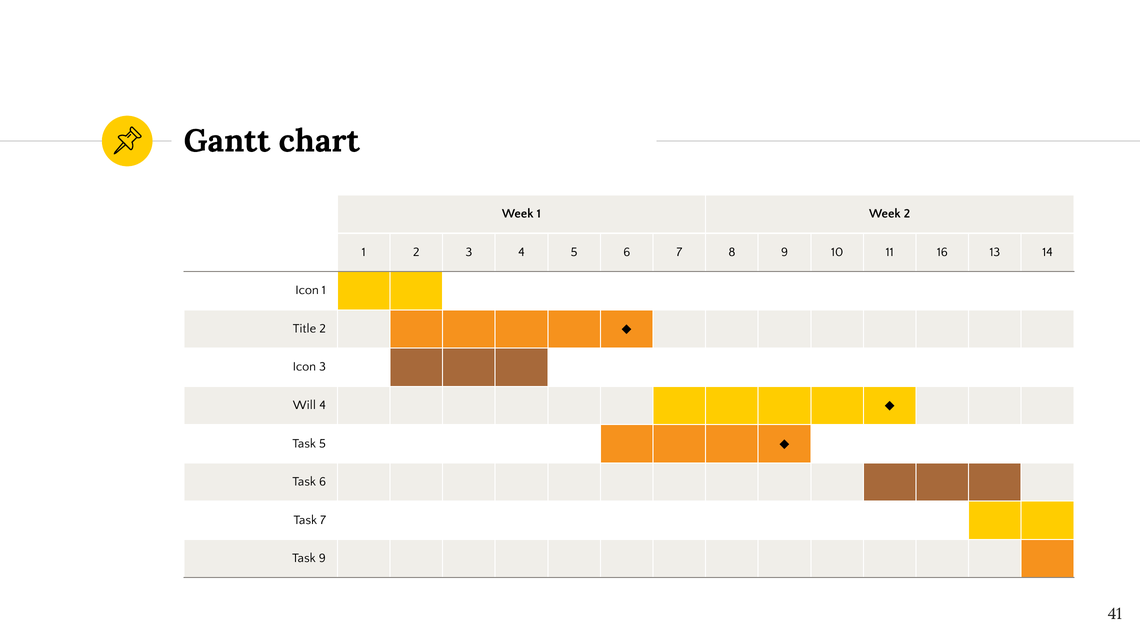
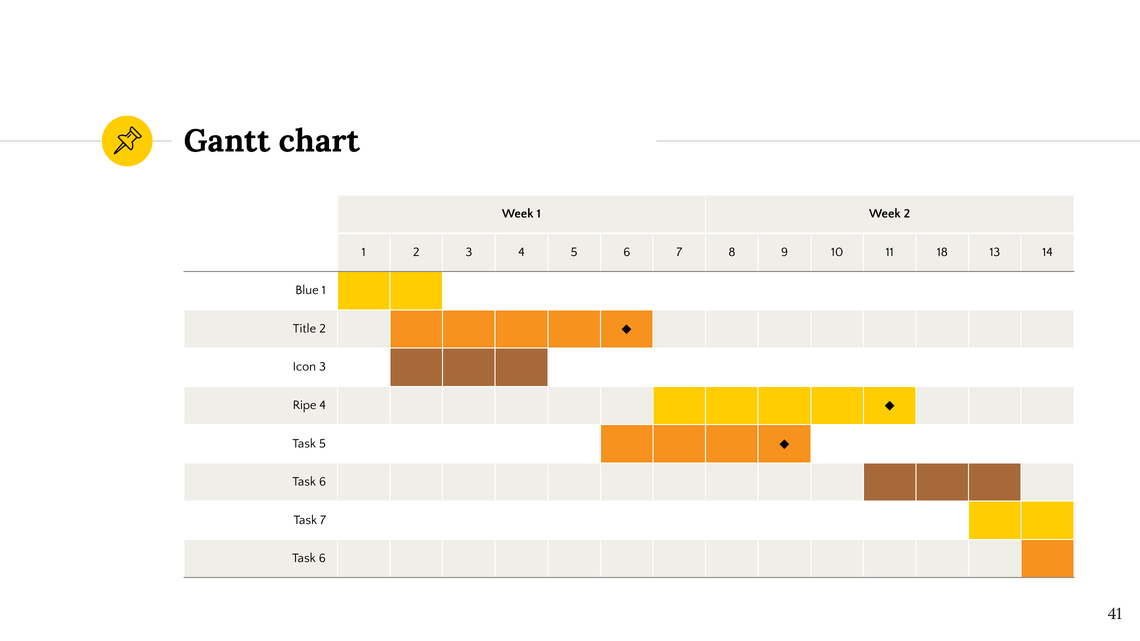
16: 16 -> 18 (942, 252)
Icon: Icon -> Blue (307, 290)
Will: Will -> Ripe (305, 405)
9: 9 -> 6 (322, 558)
